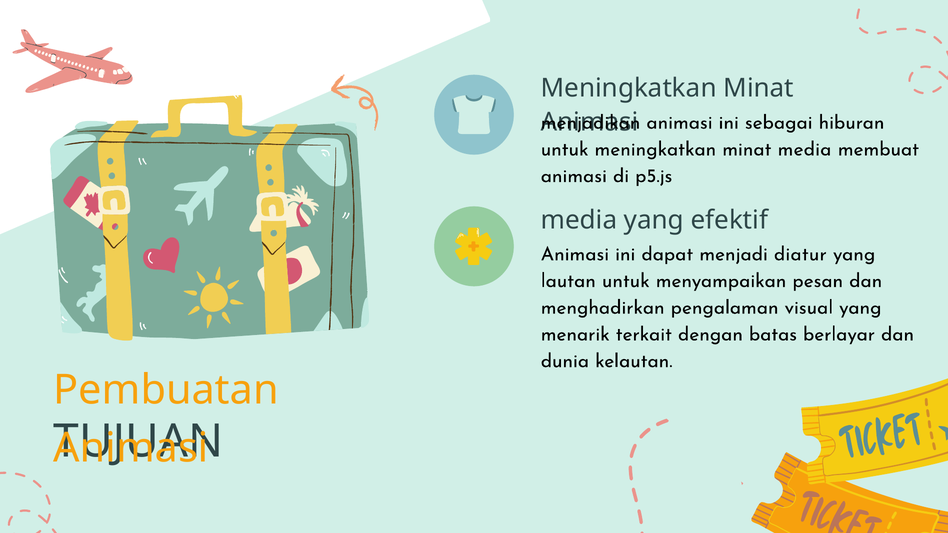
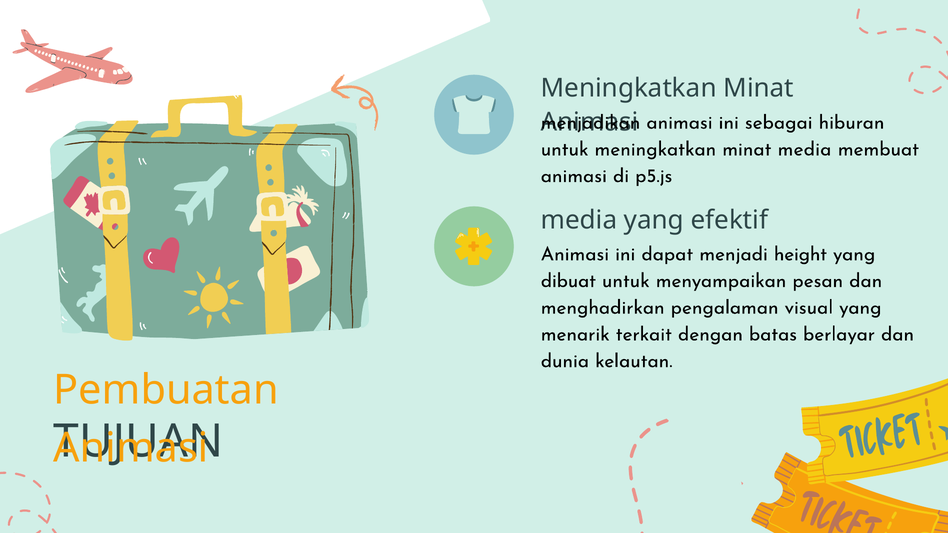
diatur: diatur -> height (800, 254)
lautan: lautan -> dibuat (568, 281)
